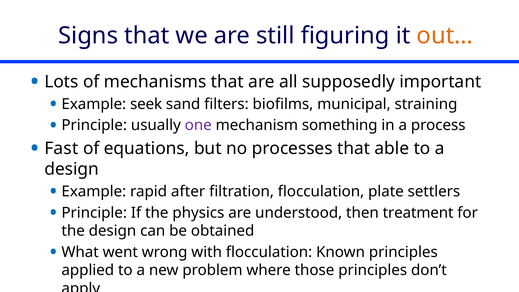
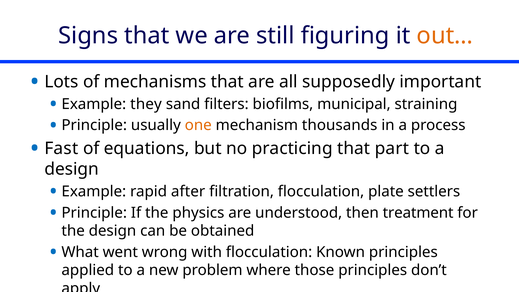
seek: seek -> they (146, 104)
one colour: purple -> orange (198, 125)
something: something -> thousands (340, 125)
processes: processes -> practicing (292, 148)
able: able -> part (392, 148)
